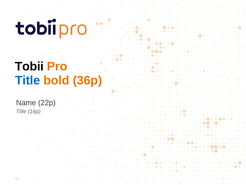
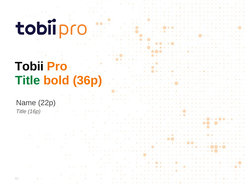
Title colour: blue -> green (28, 80)
